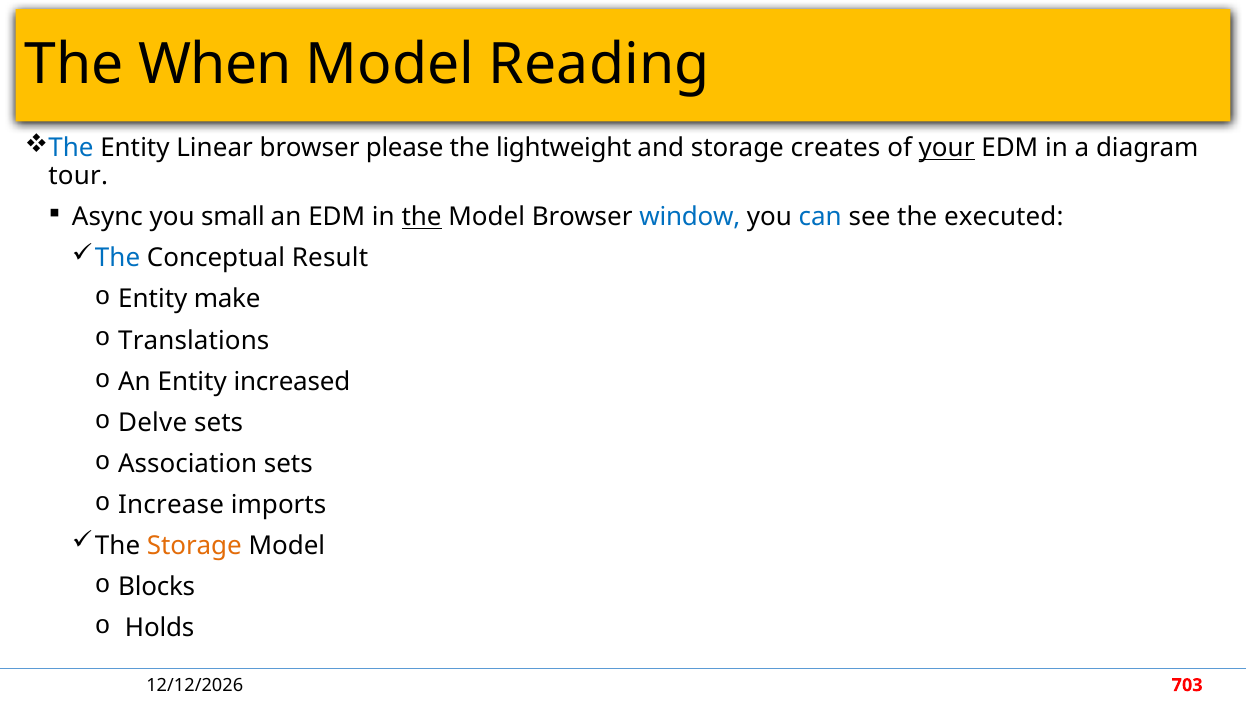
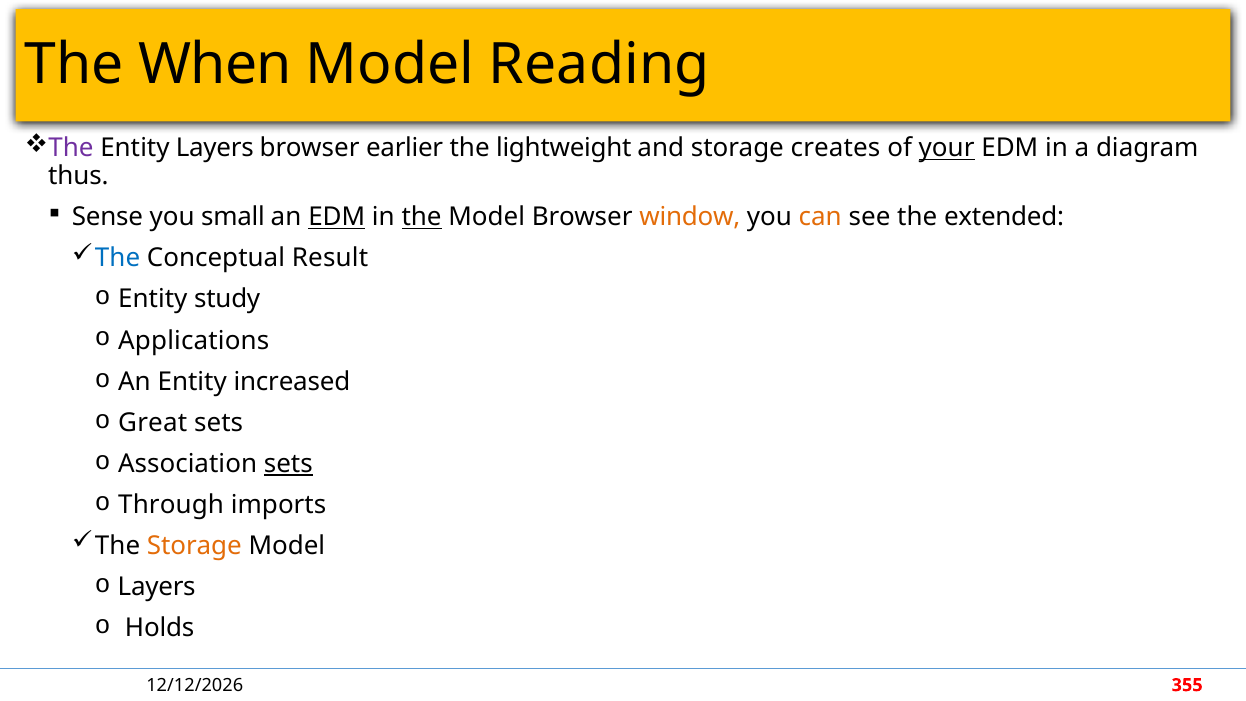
The colour: blue -> purple (71, 148)
Entity Linear: Linear -> Layers (215, 148)
please: please -> earlier (405, 148)
tour: tour -> thus (78, 176)
Async: Async -> Sense (108, 217)
EDM underline: none -> present (337, 217)
window colour: blue -> orange (690, 217)
can colour: blue -> orange (820, 217)
executed: executed -> extended (1004, 217)
make: make -> study (227, 299)
Translations: Translations -> Applications (194, 340)
Delve: Delve -> Great (153, 423)
sets underline: none -> present (288, 464)
Increase: Increase -> Through (171, 505)
Blocks: Blocks -> Layers (157, 587)
703: 703 -> 355 (1187, 685)
